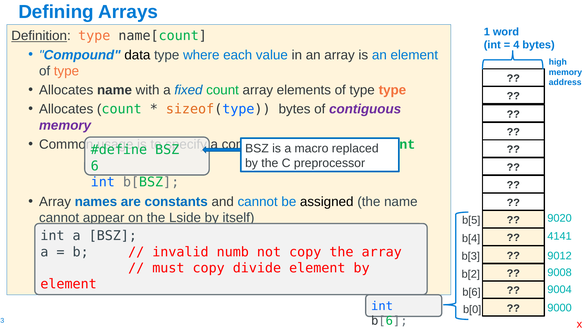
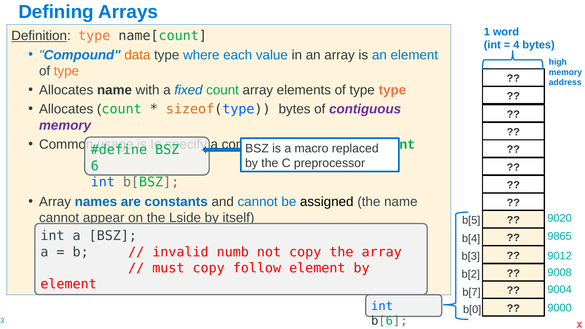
data colour: black -> orange (137, 55)
4141: 4141 -> 9865 (560, 236)
divide: divide -> follow (257, 268)
b[6: b[6 -> b[7 (472, 292)
